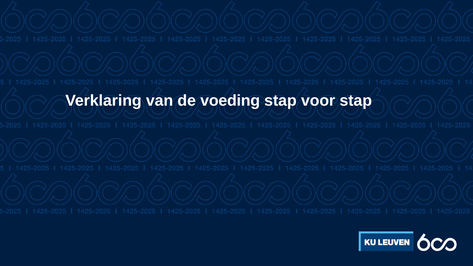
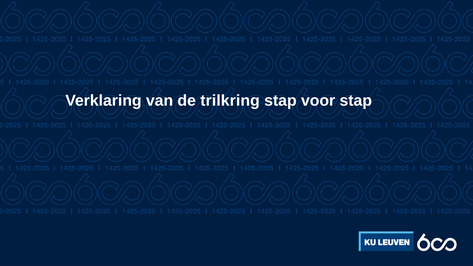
voeding: voeding -> trilkring (230, 101)
